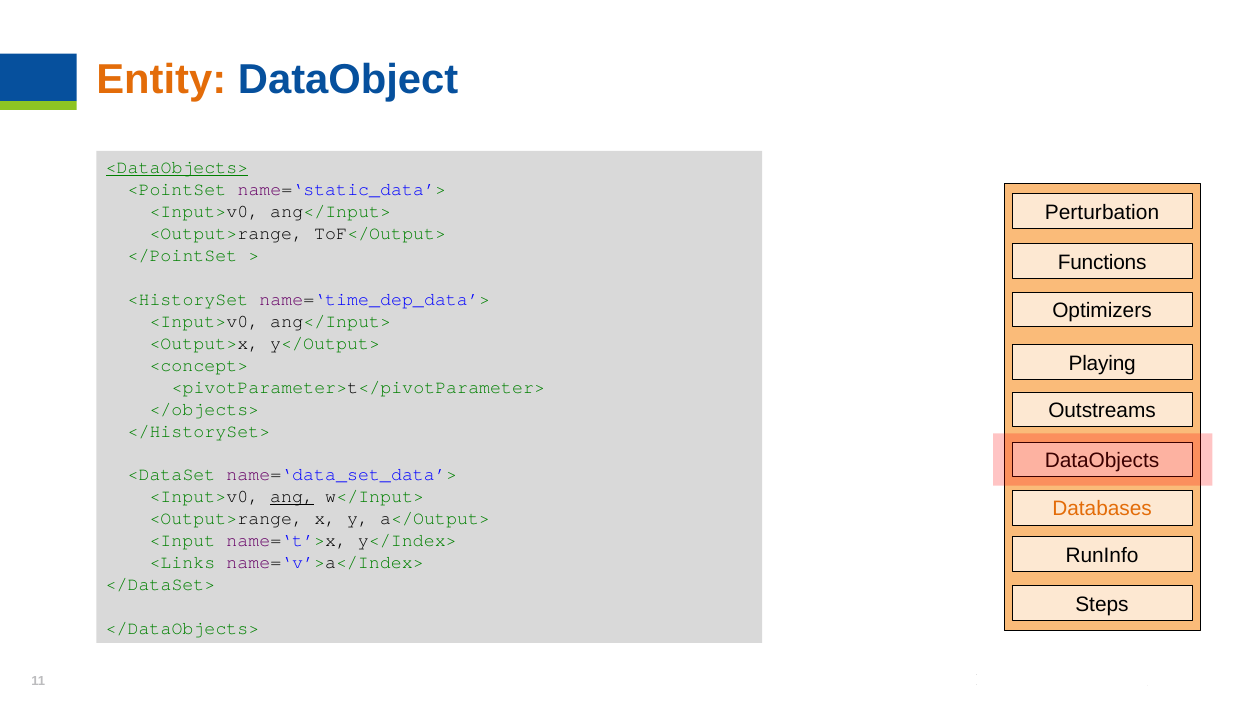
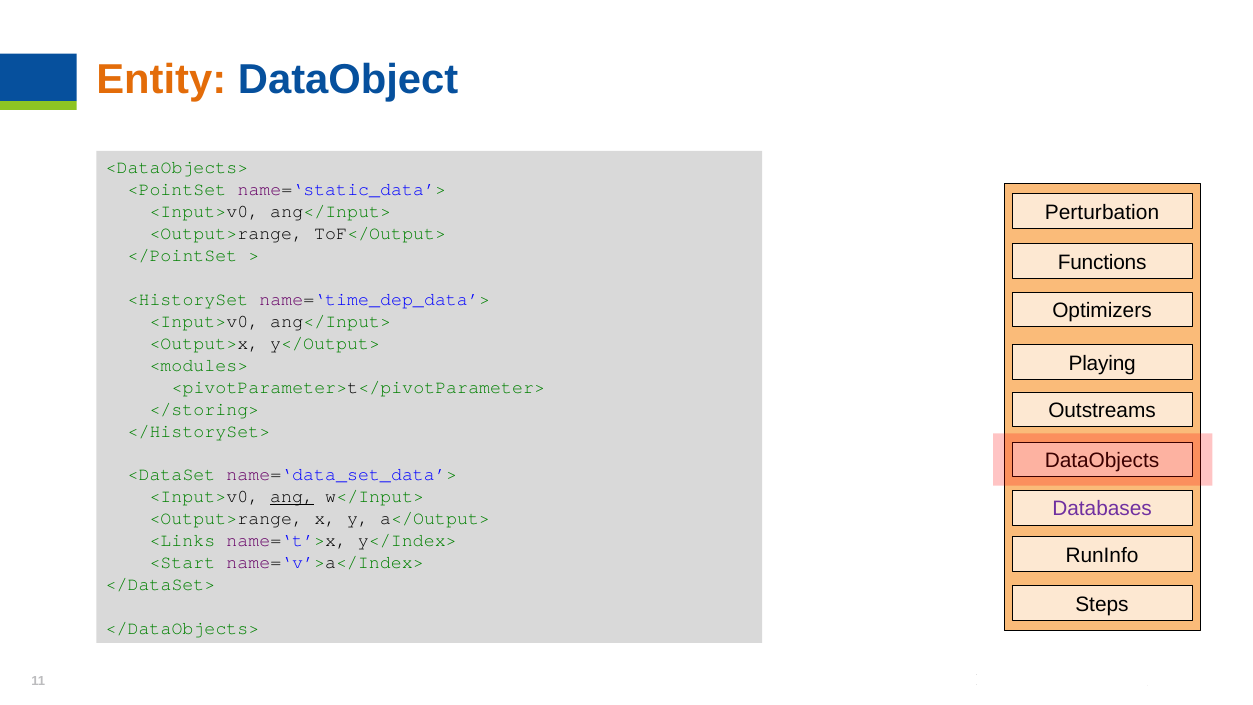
<DataObjects> underline: present -> none (177, 168)
<concept>: <concept> -> <modules> (199, 365)
</objects>: </objects> -> </storing> (204, 409)
Databases colour: orange -> purple (1102, 509)
<Input: <Input -> <Links (182, 541)
<Links: <Links -> <Start (182, 563)
